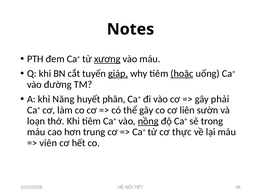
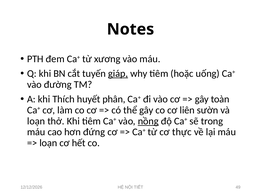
xương underline: present -> none (107, 59)
hoặc underline: present -> none (182, 73)
Năng: Năng -> Thích (64, 99)
phải: phải -> toàn (220, 99)
trung: trung -> đứng (94, 132)
viên: viên -> loạn (48, 143)
